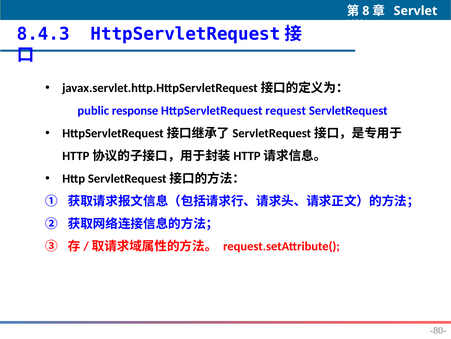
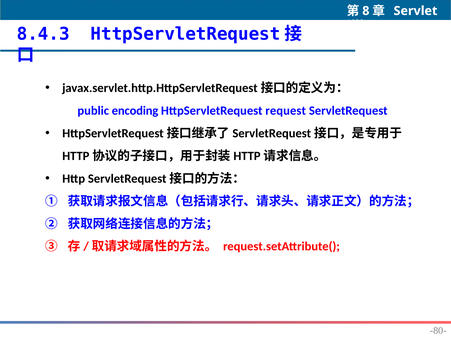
response: response -> encoding (135, 110)
